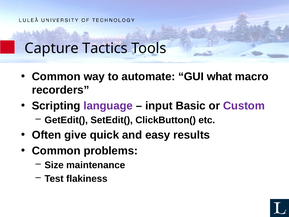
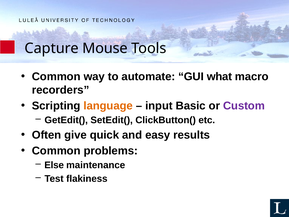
Tactics: Tactics -> Mouse (105, 48)
language colour: purple -> orange (108, 106)
Size: Size -> Else (54, 165)
